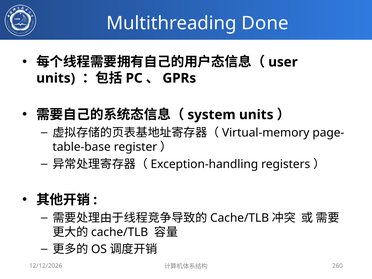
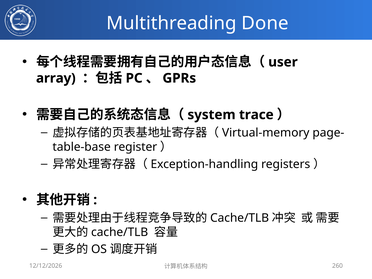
units: units -> array (56, 78)
units: units -> trace (256, 115)
